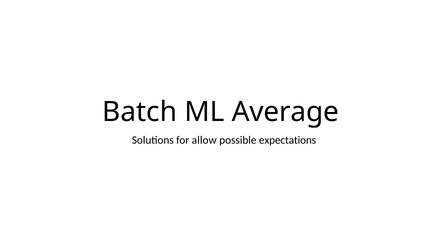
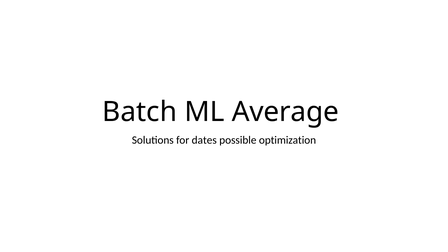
allow: allow -> dates (204, 140)
expectations: expectations -> optimization (288, 140)
